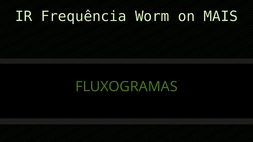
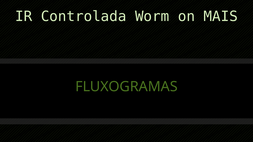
Frequência: Frequência -> Controlada (84, 16)
